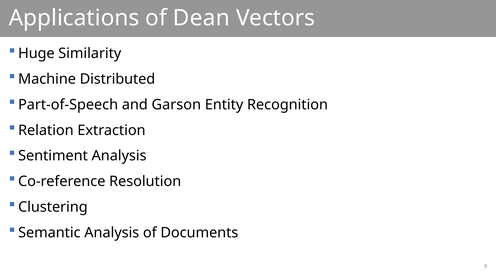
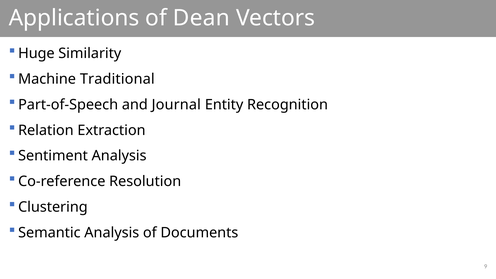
Distributed: Distributed -> Traditional (117, 79)
Garson: Garson -> Journal (176, 105)
